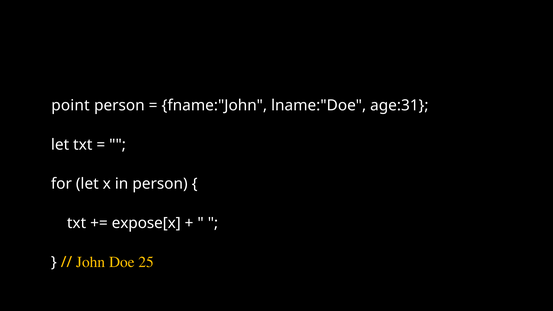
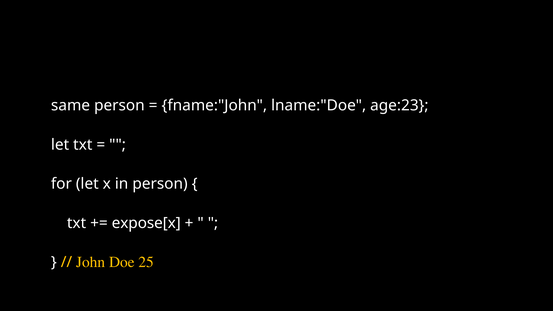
point: point -> same (71, 106)
age:31: age:31 -> age:23 (399, 106)
